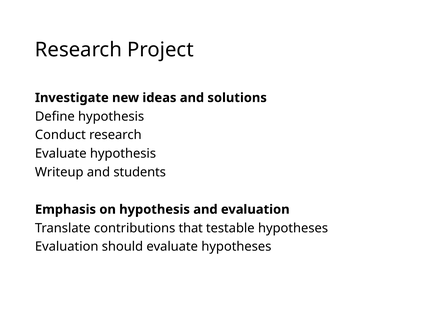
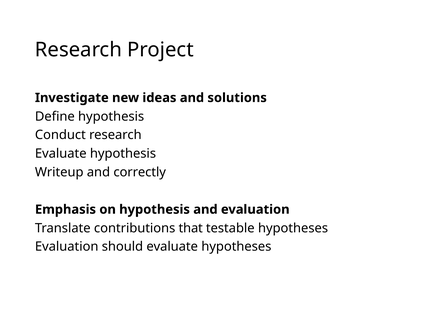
students: students -> correctly (140, 172)
